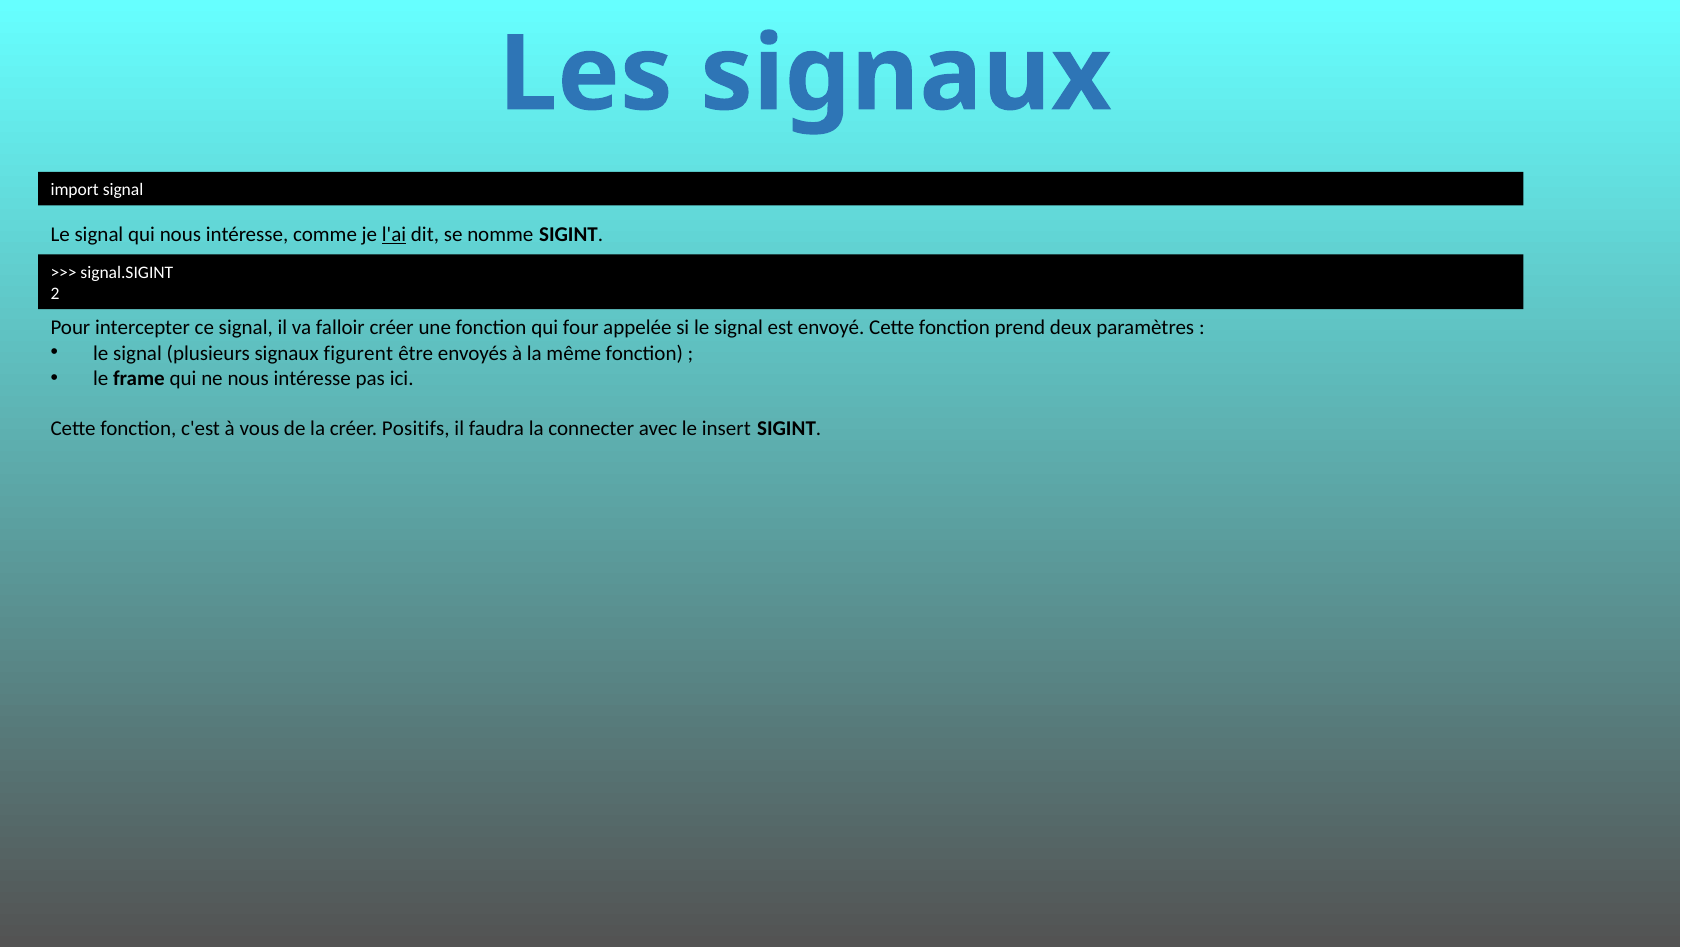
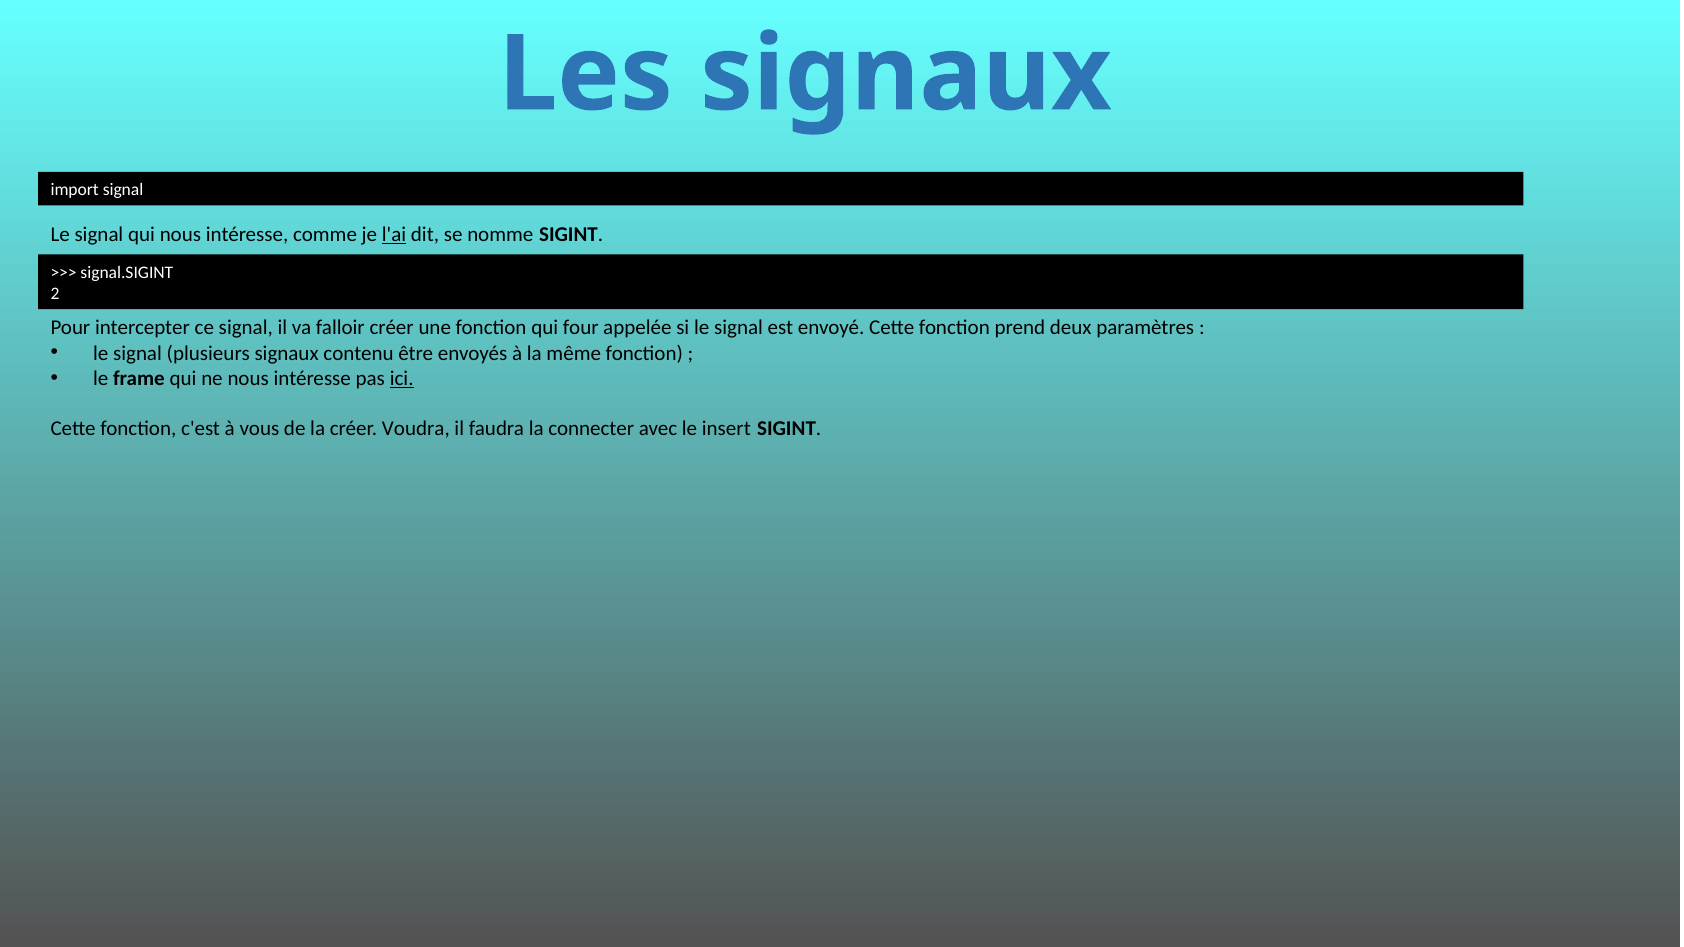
figurent: figurent -> contenu (359, 353)
ici underline: none -> present (402, 378)
Positifs: Positifs -> Voudra (416, 429)
